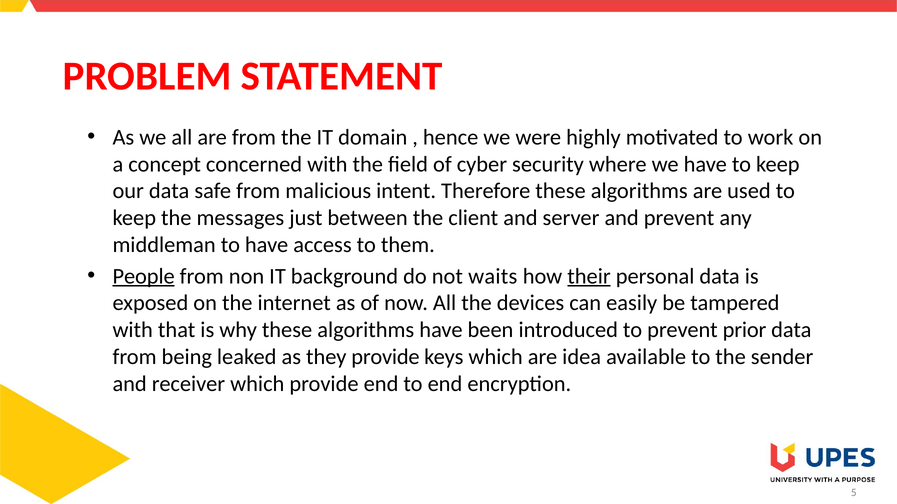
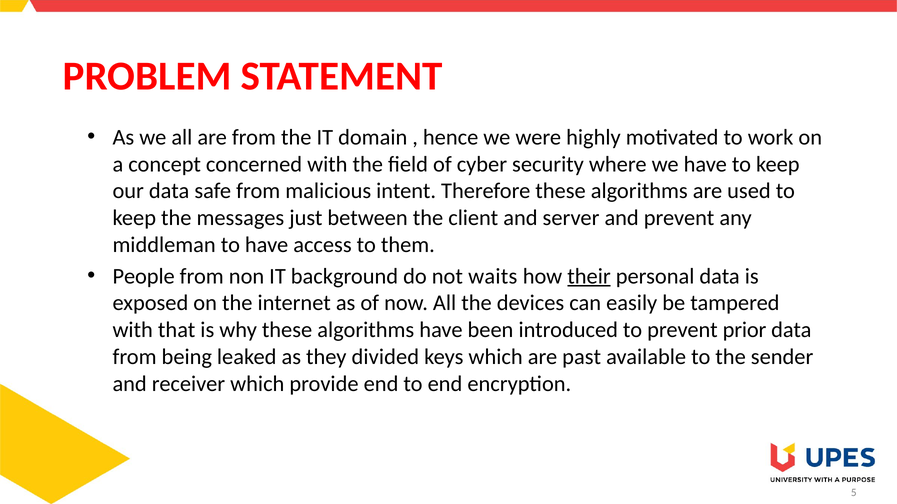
People underline: present -> none (144, 276)
they provide: provide -> divided (385, 357)
idea: idea -> past (582, 357)
